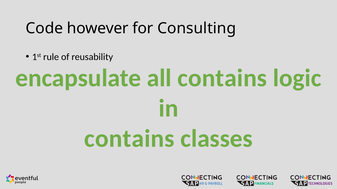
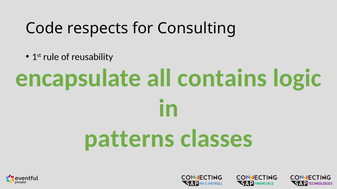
however: however -> respects (98, 28)
contains: contains -> patterns (129, 139)
